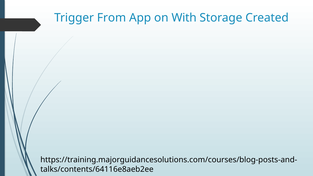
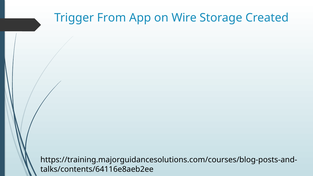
With: With -> Wire (184, 18)
